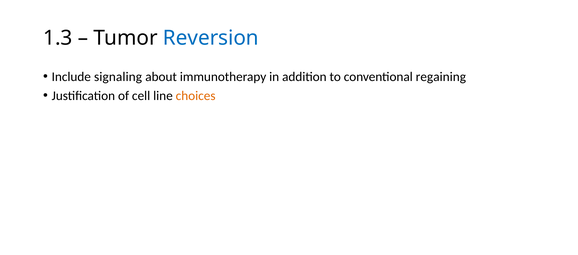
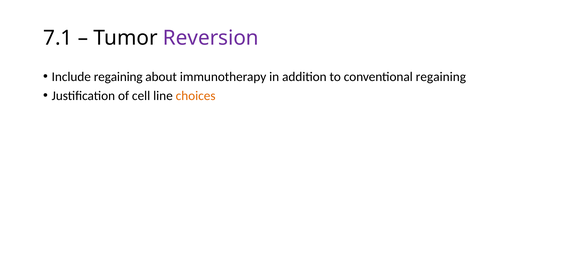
1.3: 1.3 -> 7.1 (58, 38)
Reversion colour: blue -> purple (211, 38)
Include signaling: signaling -> regaining (118, 77)
